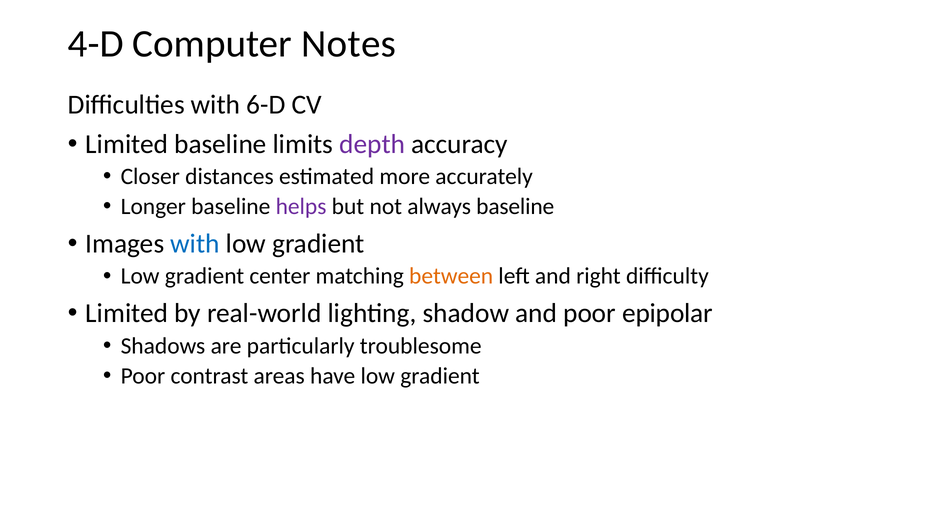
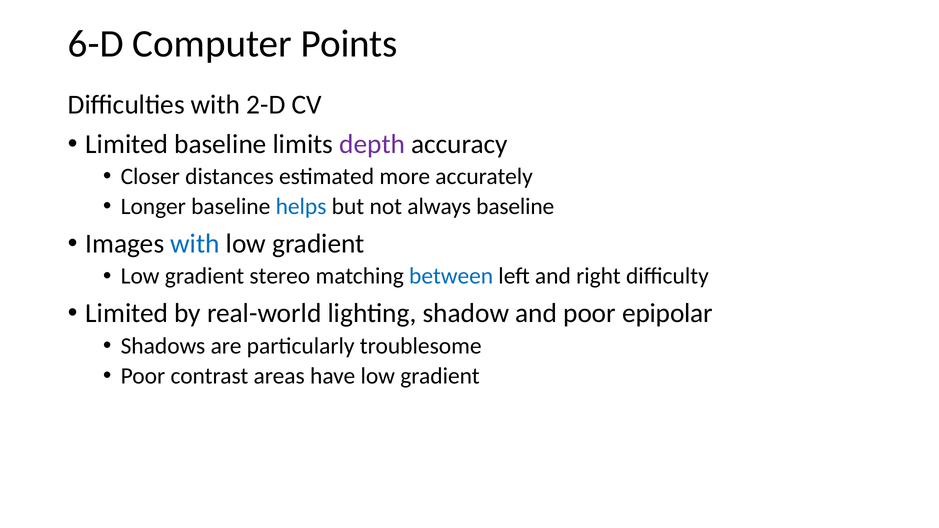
4-D: 4-D -> 6-D (96, 44)
Notes: Notes -> Points (349, 44)
6-D: 6-D -> 2-D (266, 105)
helps colour: purple -> blue (301, 207)
center: center -> stereo (280, 276)
between colour: orange -> blue (451, 276)
